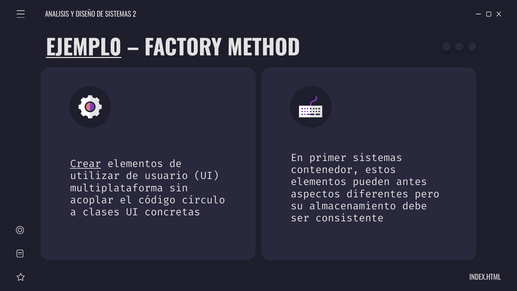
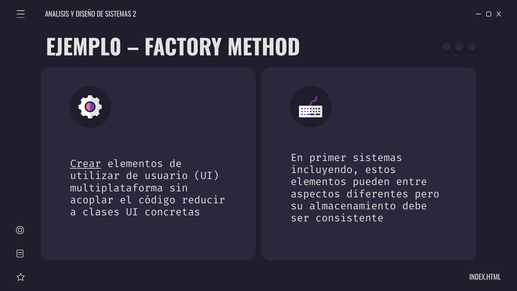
EJEMPL0 underline: present -> none (84, 48)
contenedor: contenedor -> incluyendo (325, 170)
antes: antes -> entre (412, 182)
círculo: círculo -> reducir (203, 200)
